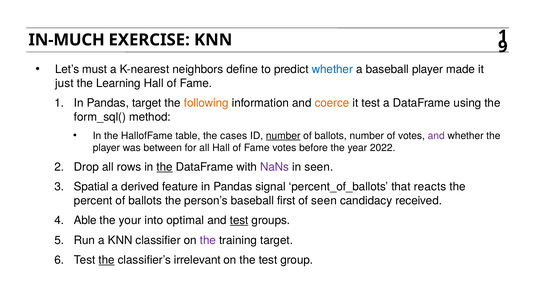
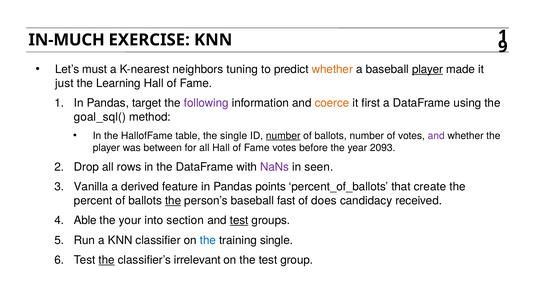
define: define -> tuning (242, 69)
whether colour: blue -> orange (332, 69)
player underline: none -> present (428, 69)
following colour: orange -> purple (206, 103)
it test: test -> first (371, 103)
form_sql(: form_sql( -> goal_sql( (100, 117)
the cases: cases -> single (234, 135)
2022: 2022 -> 2093 (383, 148)
the underline: present -> none (165, 167)
Spatial: Spatial -> Vanilla (91, 186)
signal: signal -> points (271, 186)
reacts: reacts -> create (430, 186)
the underline: none -> present (173, 200)
first: first -> fast (286, 200)
of seen: seen -> does (324, 200)
optimal: optimal -> section (185, 220)
the colour: purple -> blue (208, 240)
training target: target -> single (277, 240)
